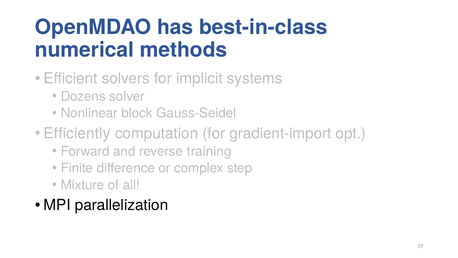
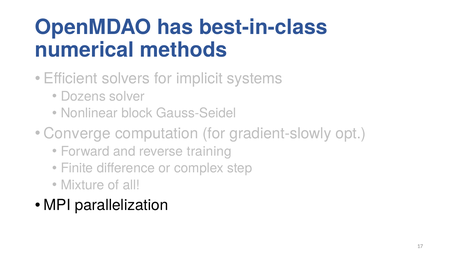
Efficiently: Efficiently -> Converge (77, 133)
gradient-import: gradient-import -> gradient-slowly (280, 133)
